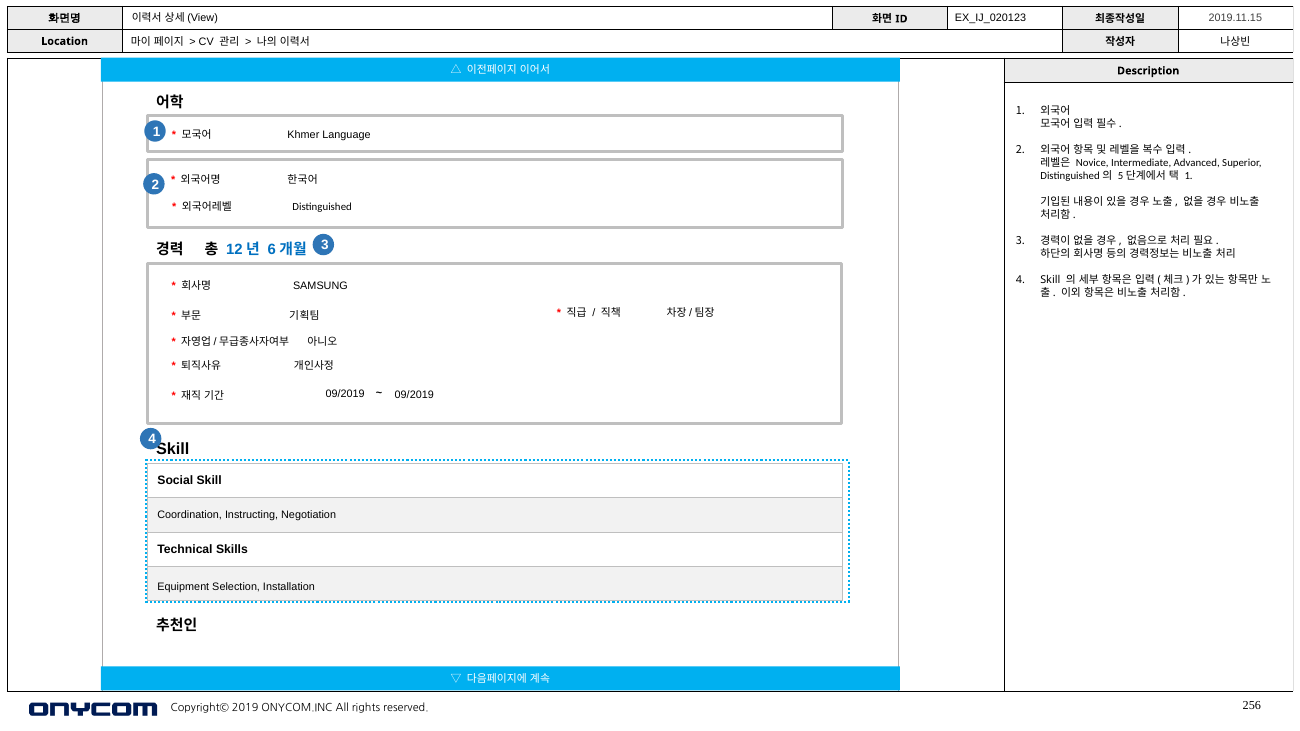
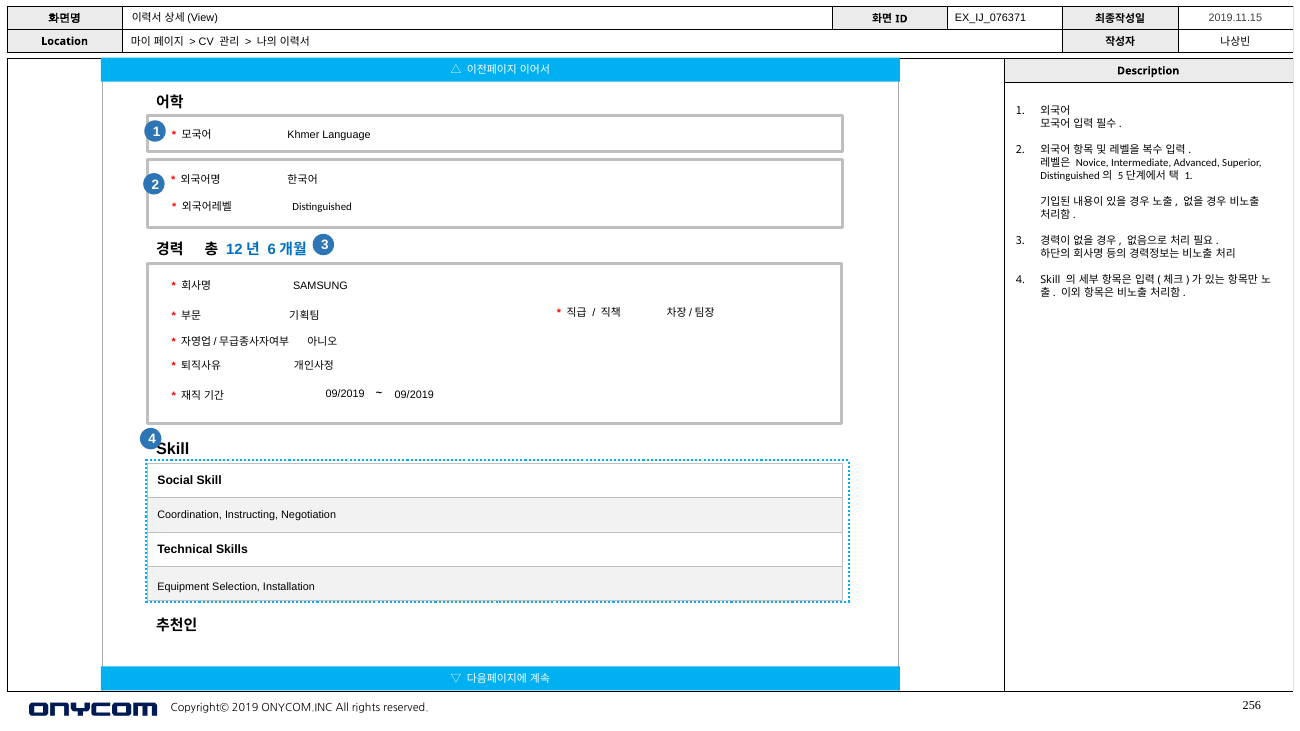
EX_IJ_020123: EX_IJ_020123 -> EX_IJ_076371 (990, 18)
